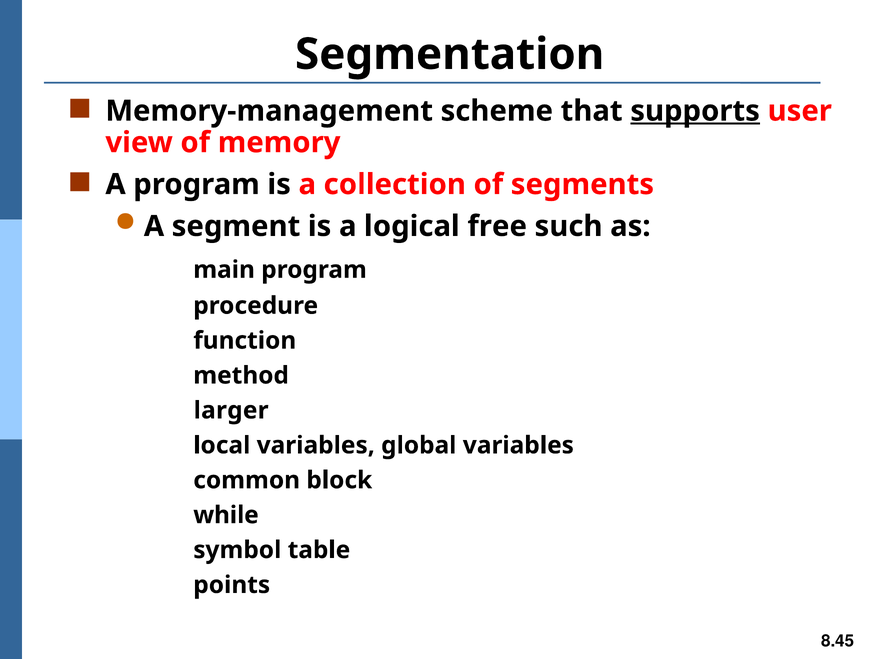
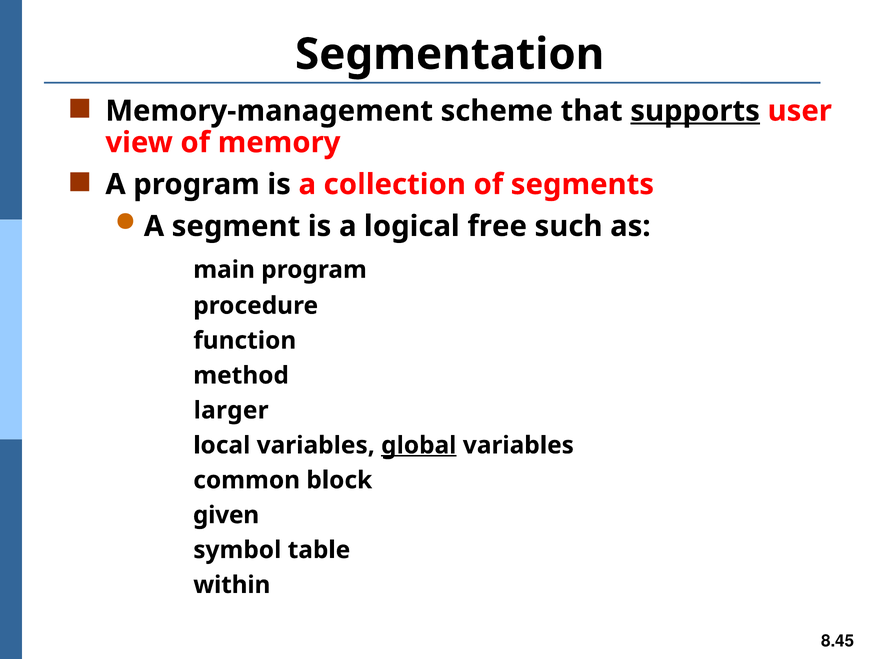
global underline: none -> present (419, 445)
while: while -> given (226, 515)
points: points -> within (232, 585)
